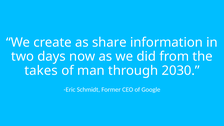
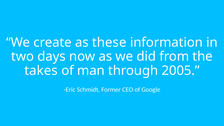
share: share -> these (109, 42)
2030: 2030 -> 2005 (181, 71)
